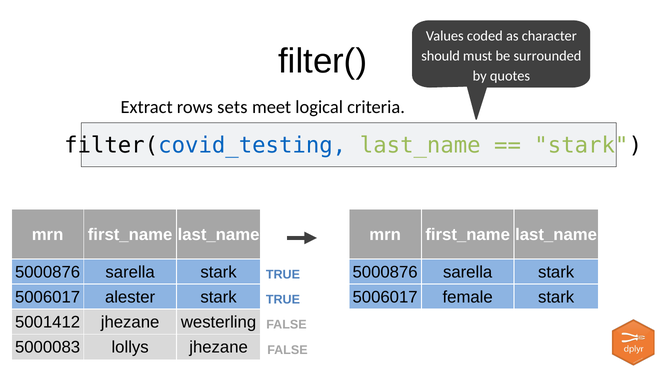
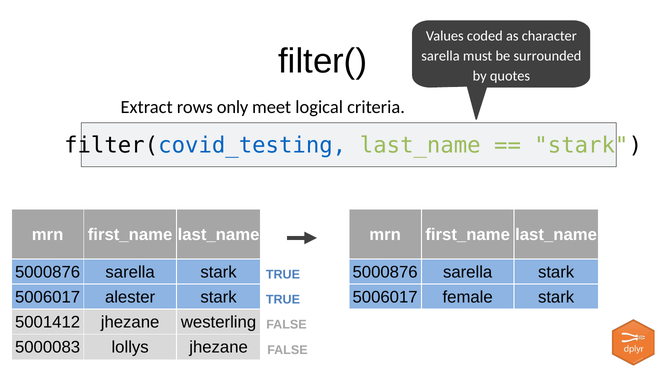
should: should -> sarella (441, 56)
sets: sets -> only (233, 107)
